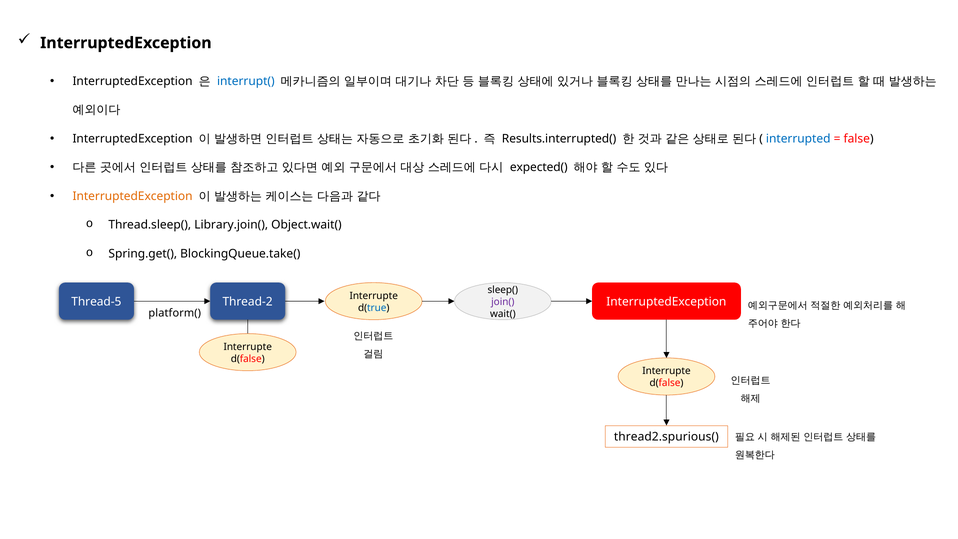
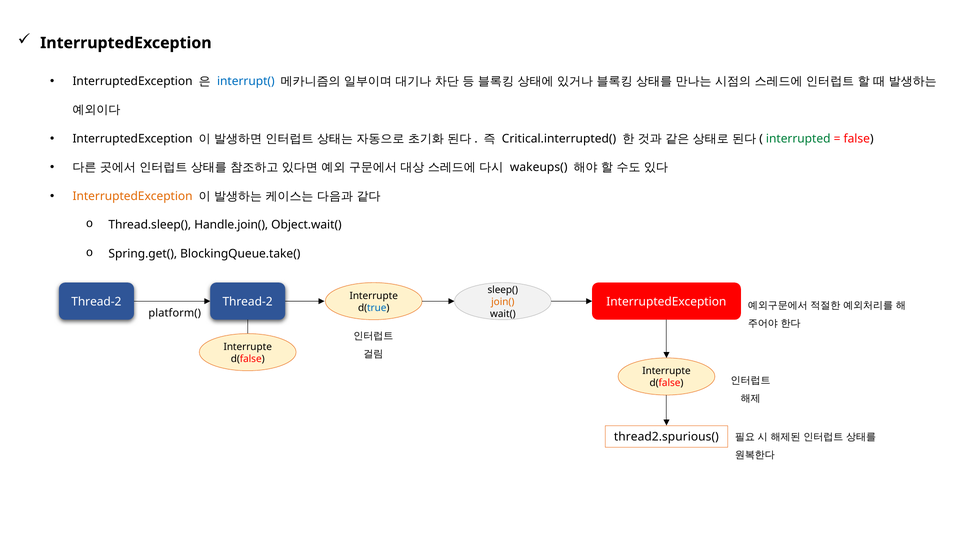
Results.interrupted(: Results.interrupted( -> Critical.interrupted( (559, 139)
interrupted colour: blue -> green (798, 139)
expected(: expected( -> wakeups( (539, 167)
Library.join(: Library.join( -> Handle.join( (231, 225)
Thread-5: Thread-5 -> Thread-2 (96, 302)
join( colour: purple -> orange (503, 302)
